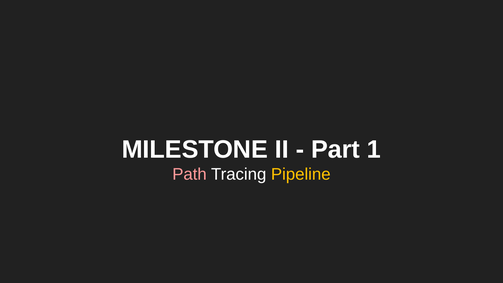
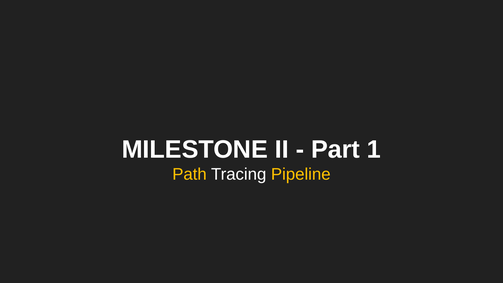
Path colour: pink -> yellow (190, 174)
